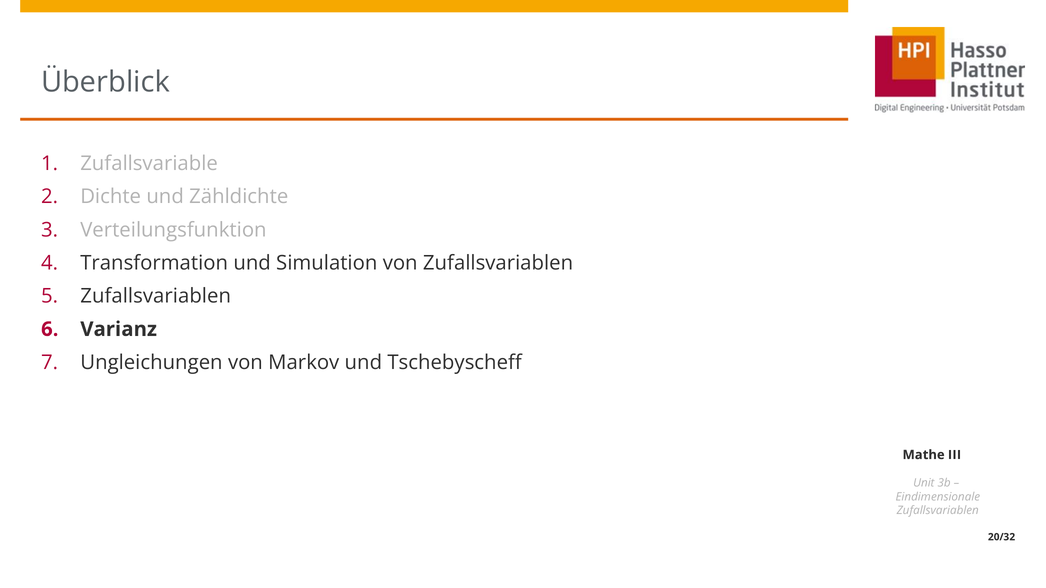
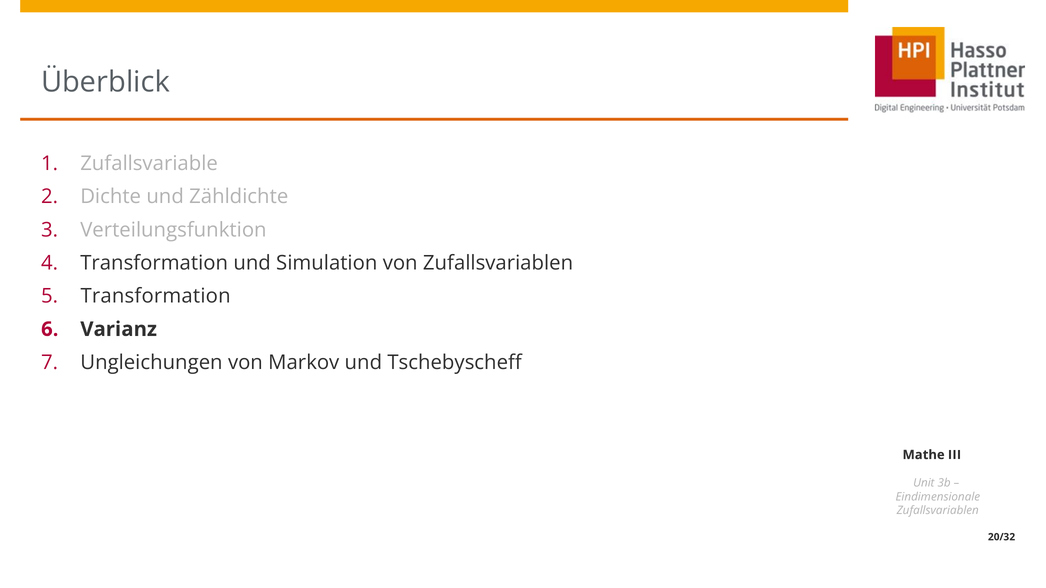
Zufallsvariablen: Zufallsvariablen -> Transformation (156, 296)
